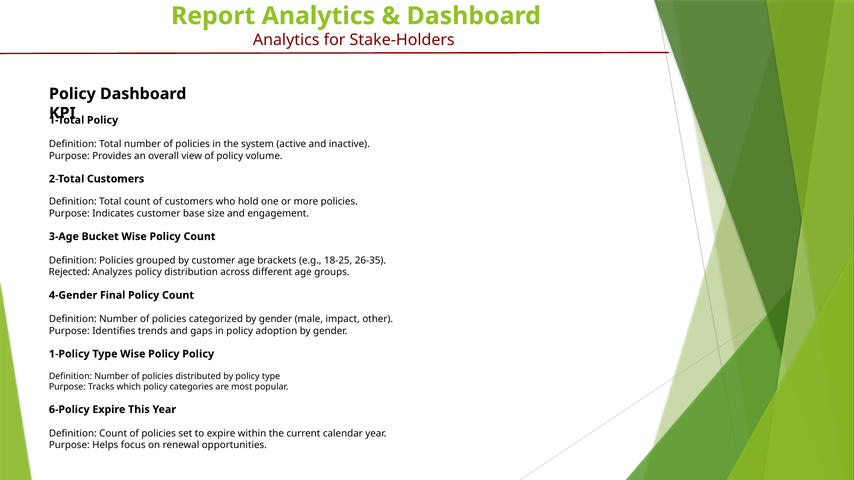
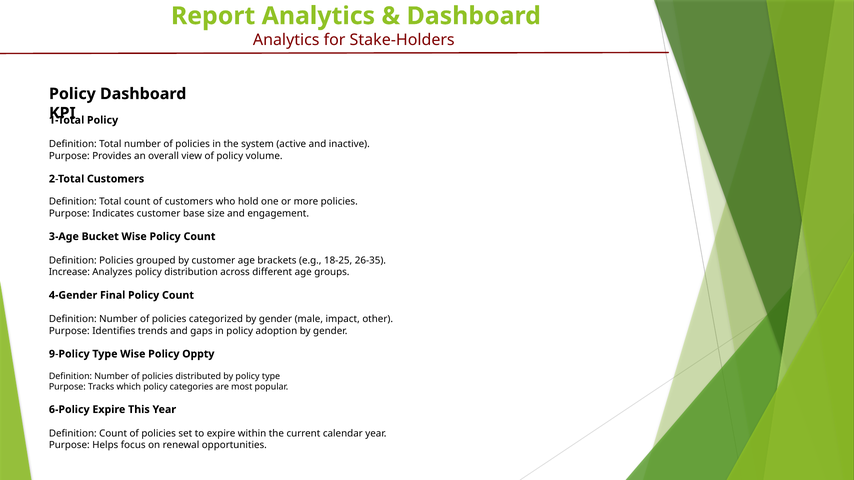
Rejected: Rejected -> Increase (69, 272)
1-Policy: 1-Policy -> 9-Policy (69, 354)
Policy Policy: Policy -> Oppty (198, 354)
